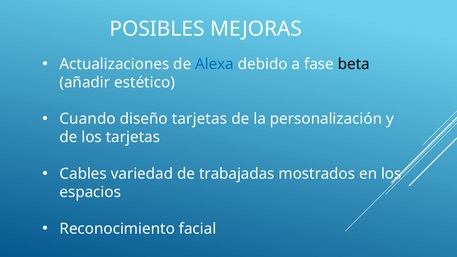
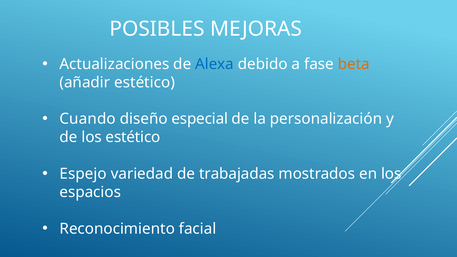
beta colour: black -> orange (354, 64)
diseño tarjetas: tarjetas -> especial (200, 119)
los tarjetas: tarjetas -> estético (133, 137)
Cables: Cables -> Espejo (83, 174)
